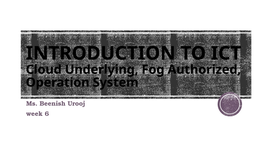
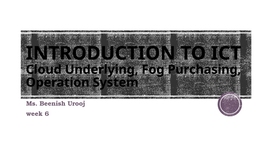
Authorized: Authorized -> Purchasing (204, 69)
